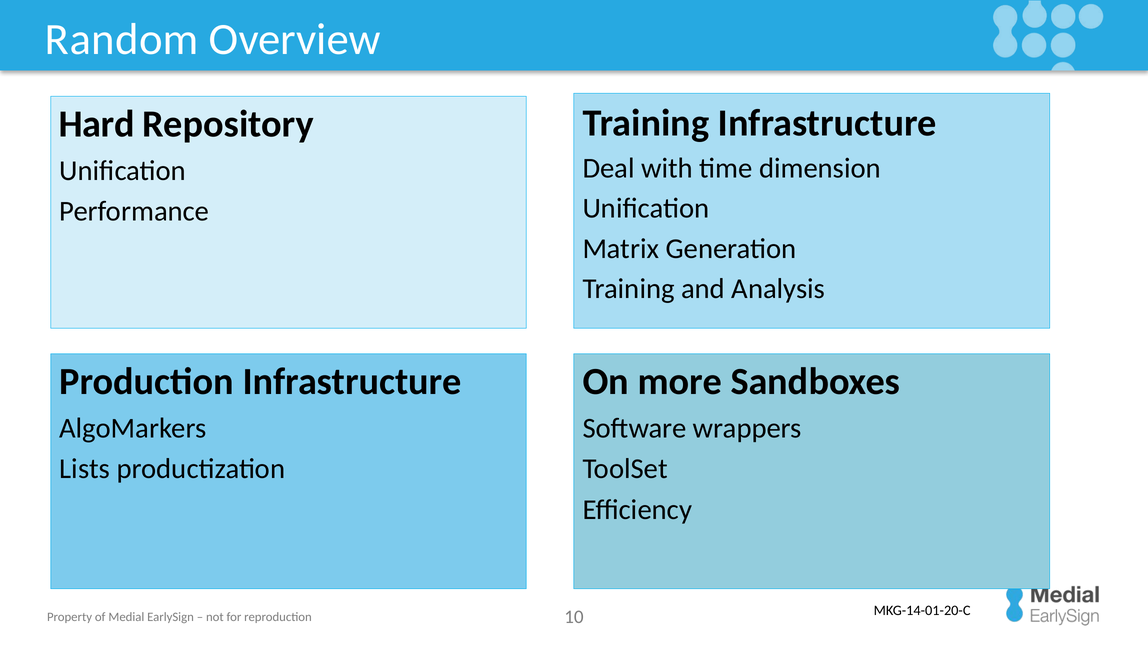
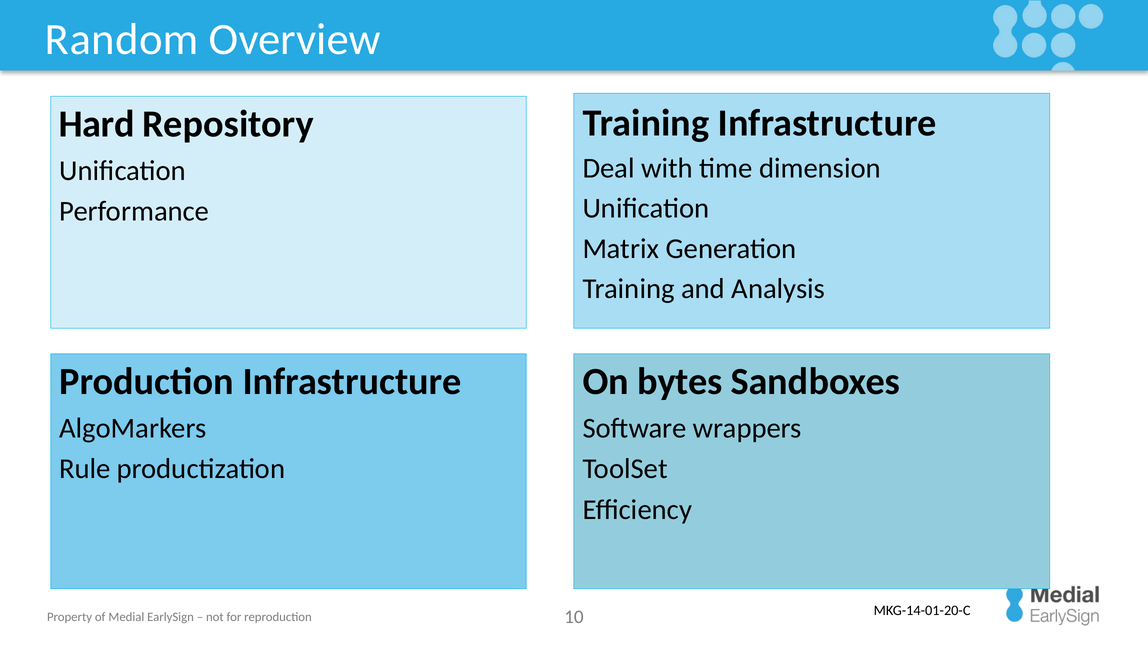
more: more -> bytes (680, 382)
Lists: Lists -> Rule (85, 469)
